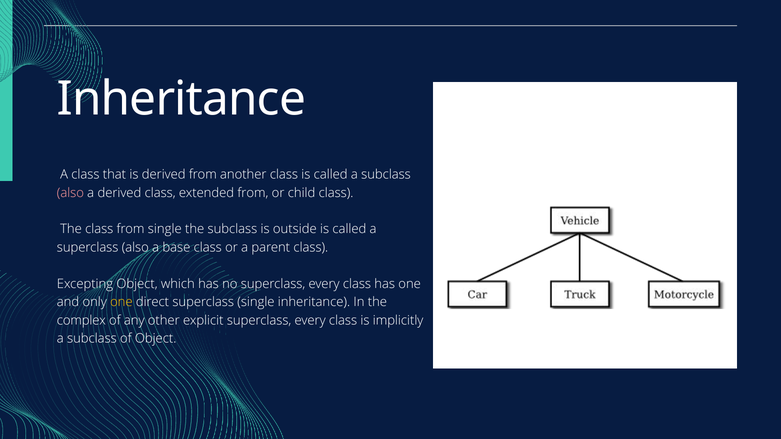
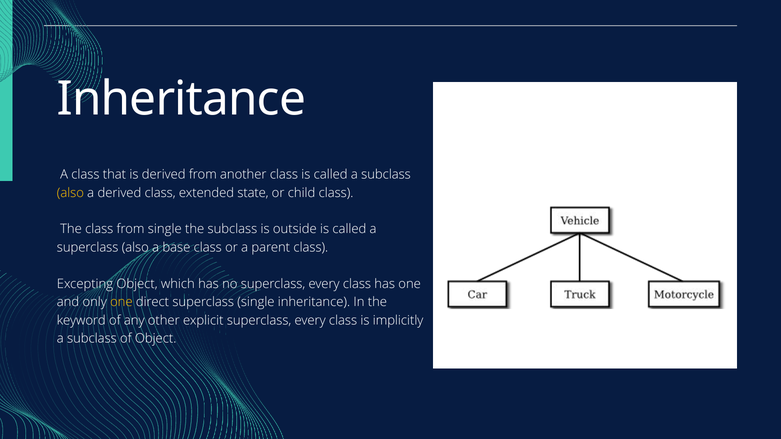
also colour: pink -> yellow (70, 193)
extended from: from -> state (253, 193)
complex: complex -> keyword (81, 321)
